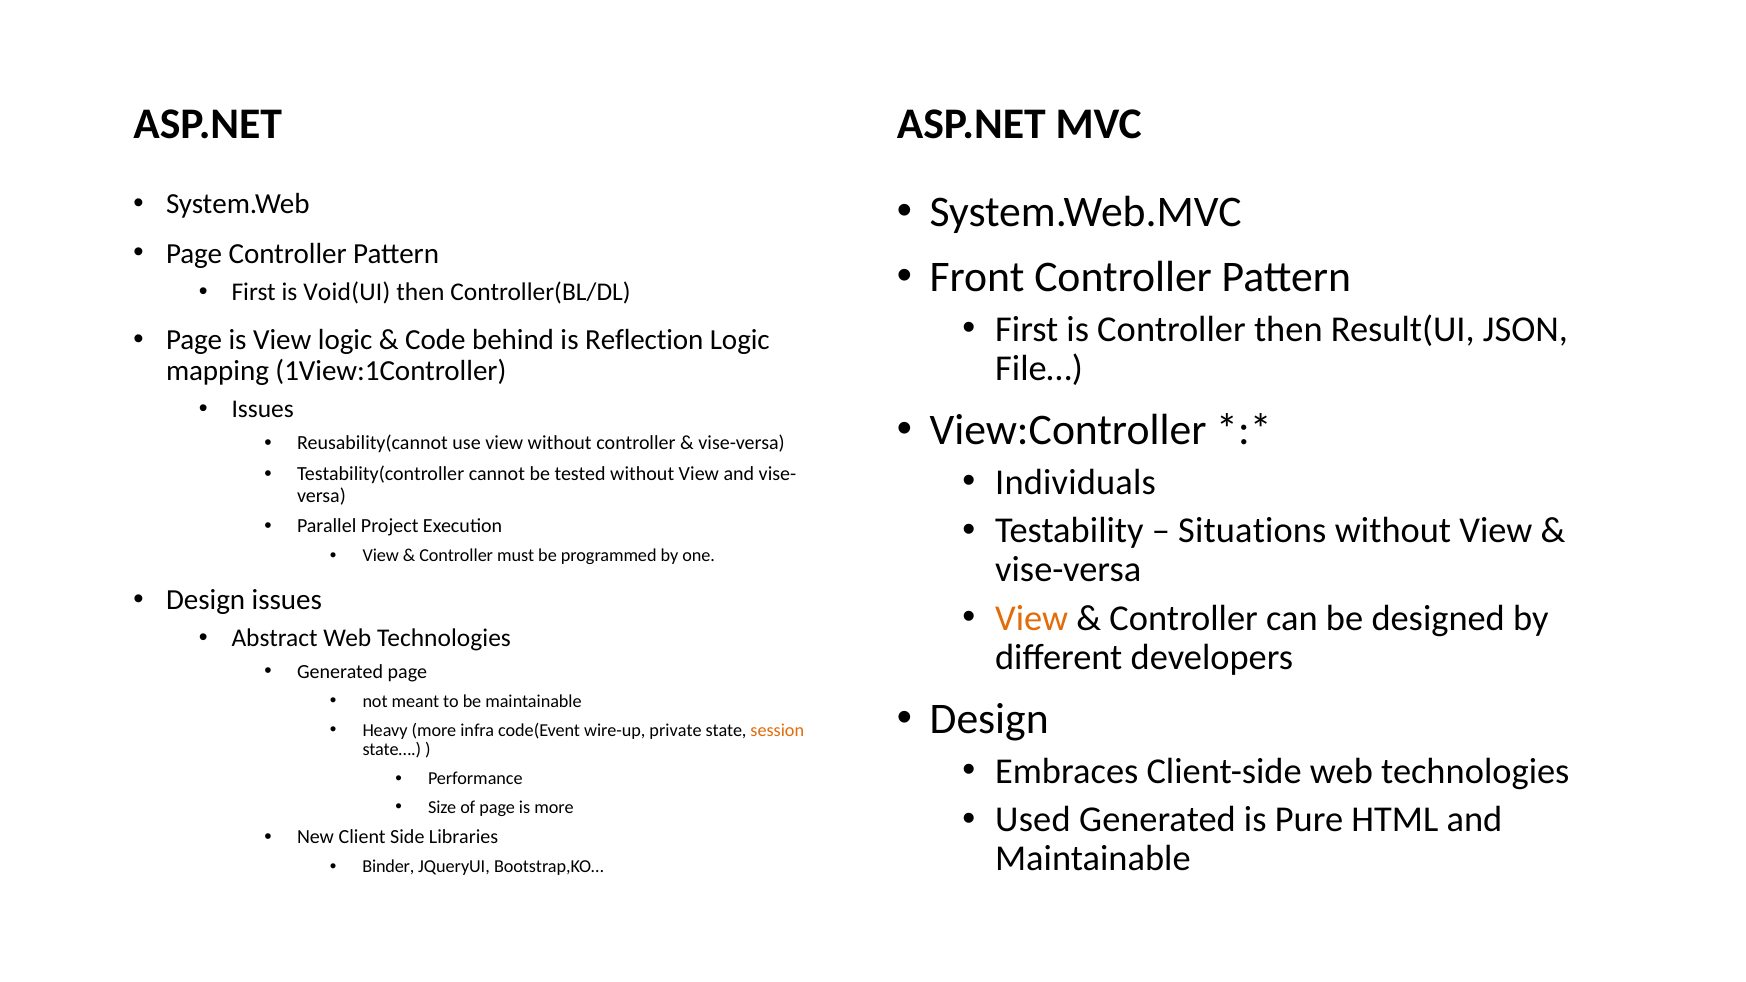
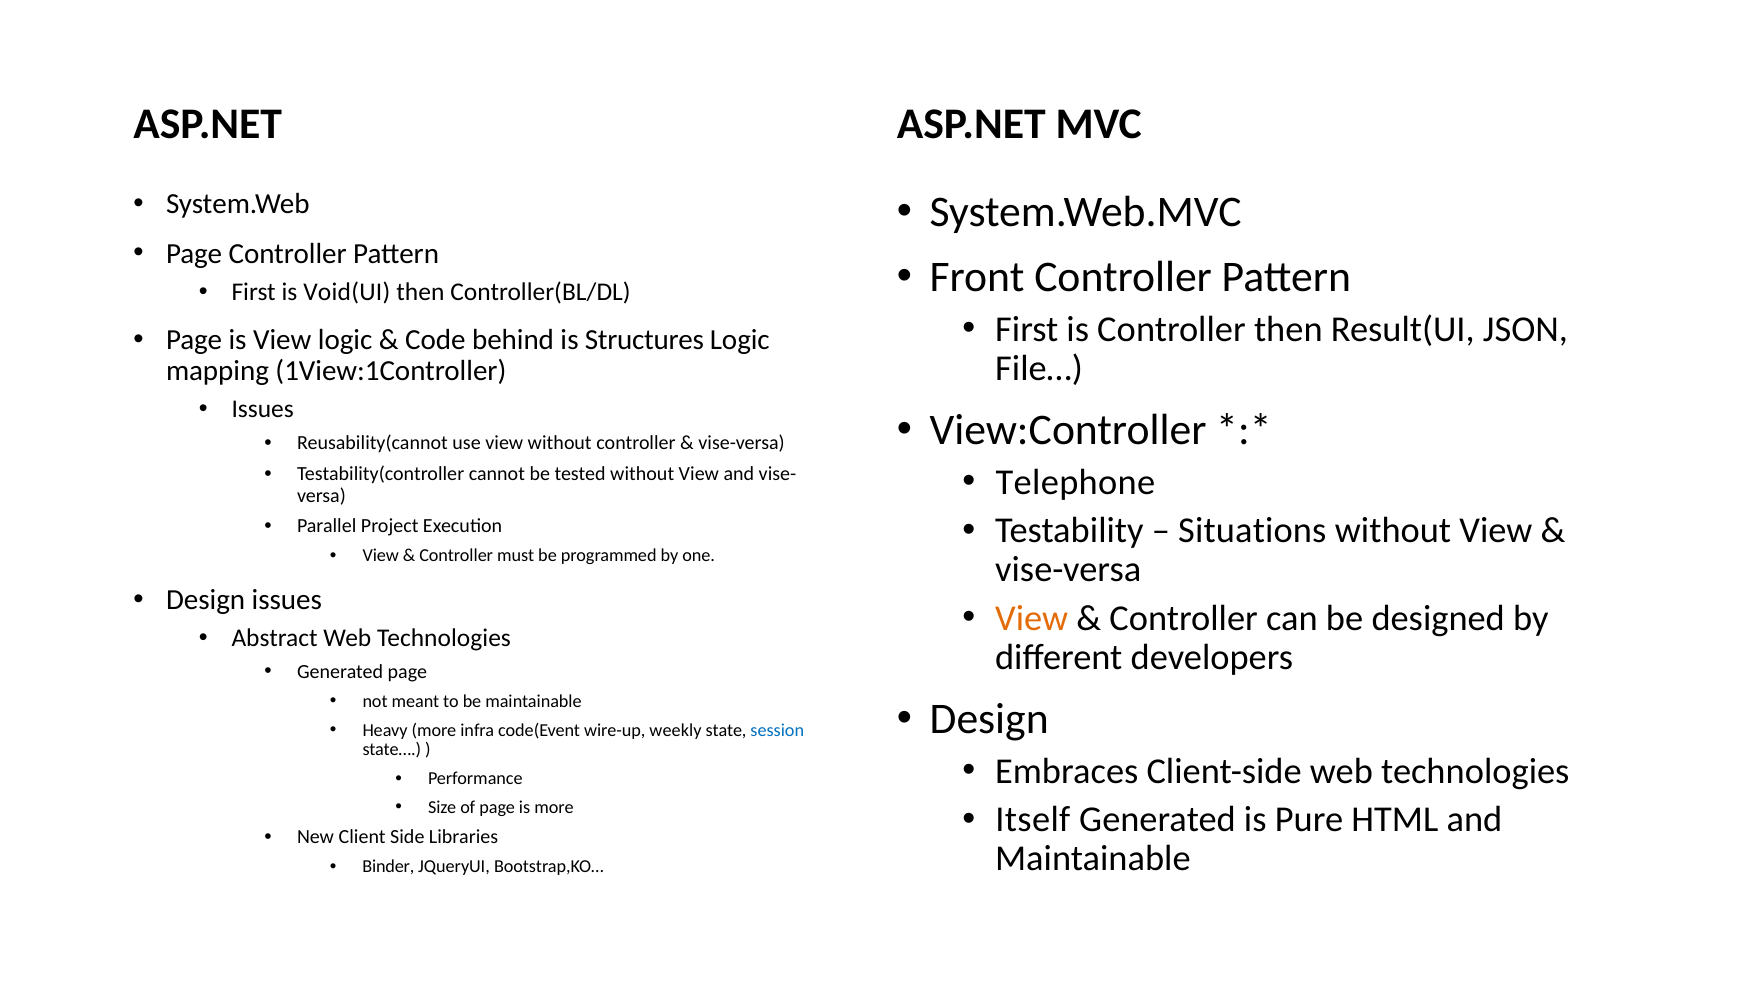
Reflection: Reflection -> Structures (644, 340)
Individuals: Individuals -> Telephone (1075, 482)
private: private -> weekly (676, 730)
session colour: orange -> blue (777, 730)
Used: Used -> Itself (1033, 820)
